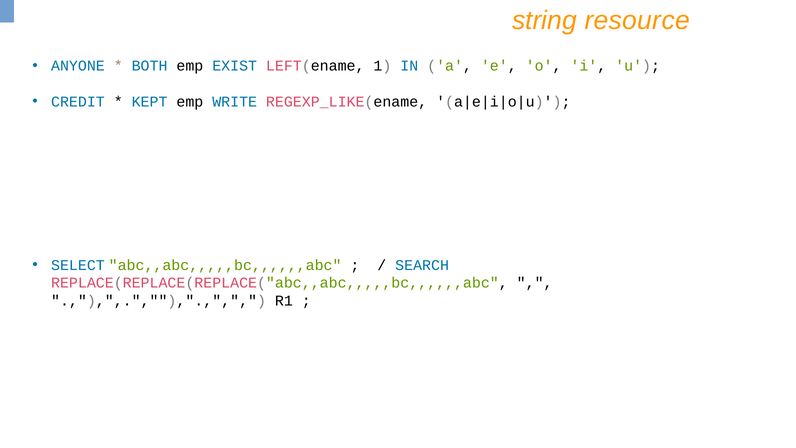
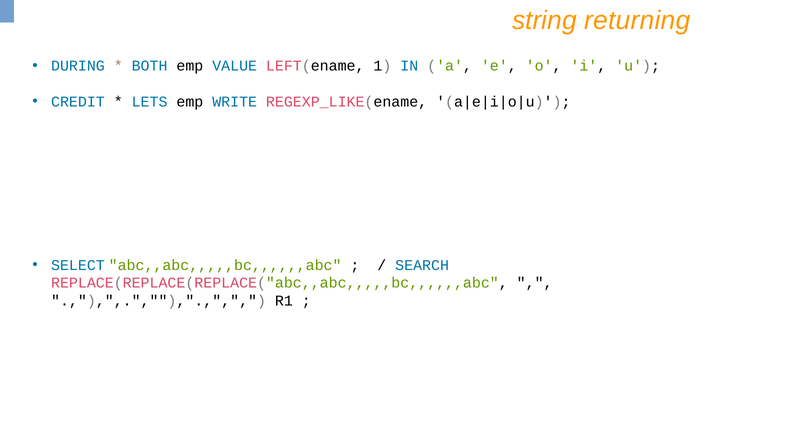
resource: resource -> returning (637, 21)
ANYONE: ANYONE -> DURING (78, 66)
EXIST: EXIST -> VALUE (235, 66)
KEPT: KEPT -> LETS (150, 102)
